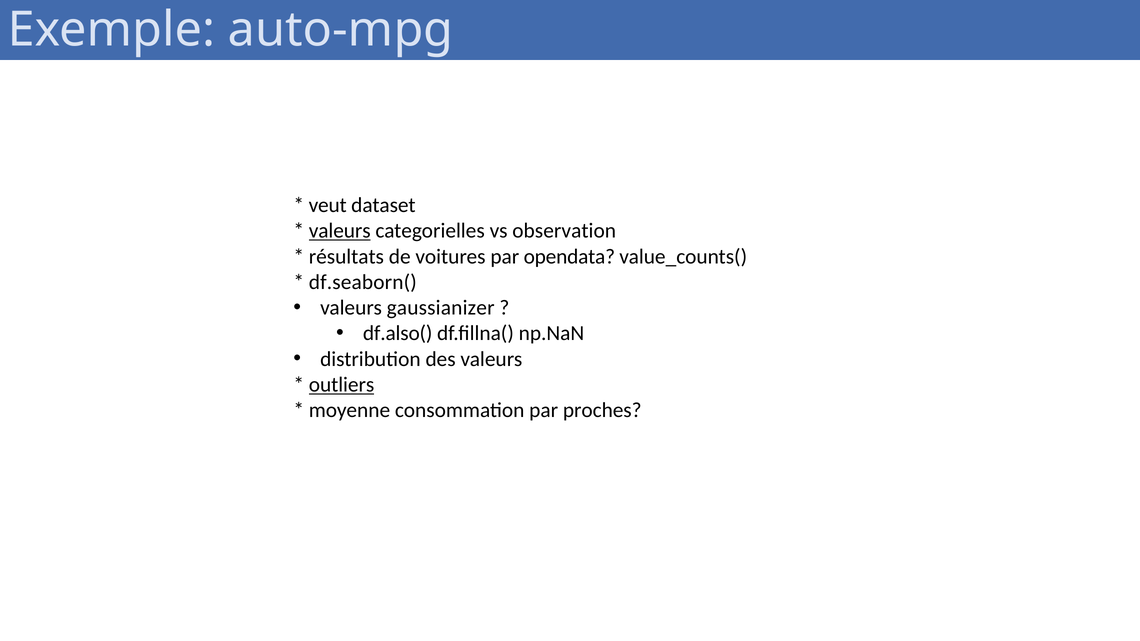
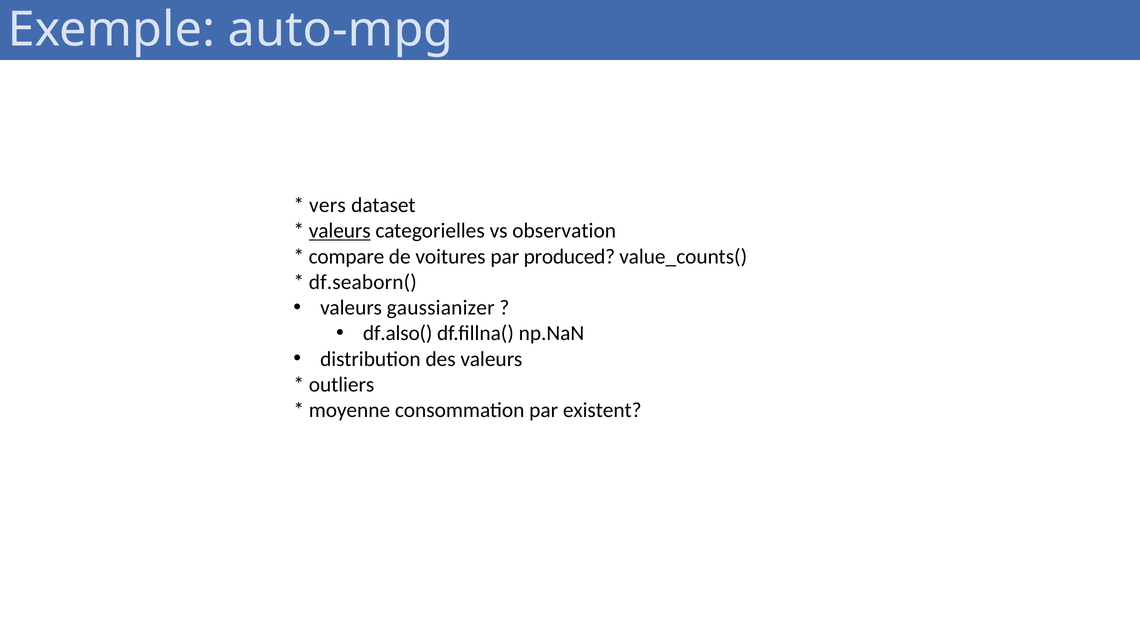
veut: veut -> vers (327, 205)
résultats: résultats -> compare (346, 257)
opendata: opendata -> produced (569, 257)
outliers underline: present -> none (342, 385)
proches: proches -> existent (602, 411)
